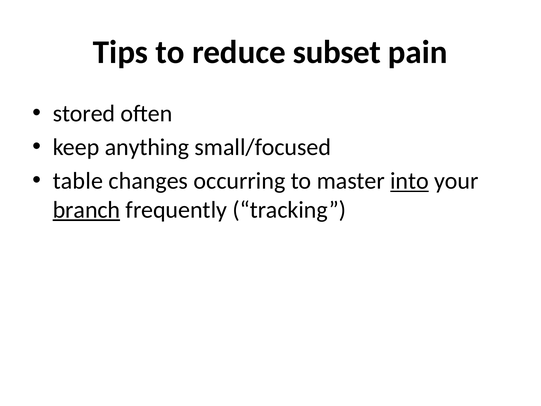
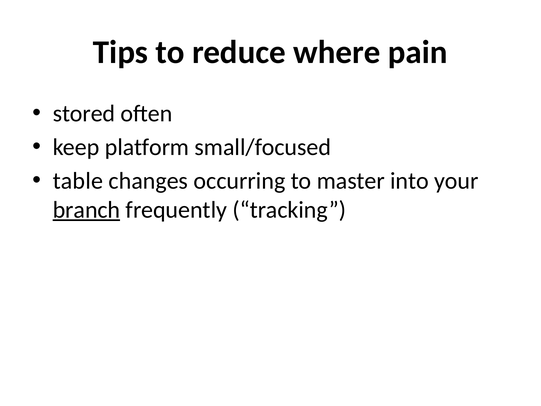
subset: subset -> where (337, 52)
anything: anything -> platform (147, 147)
into underline: present -> none (409, 181)
